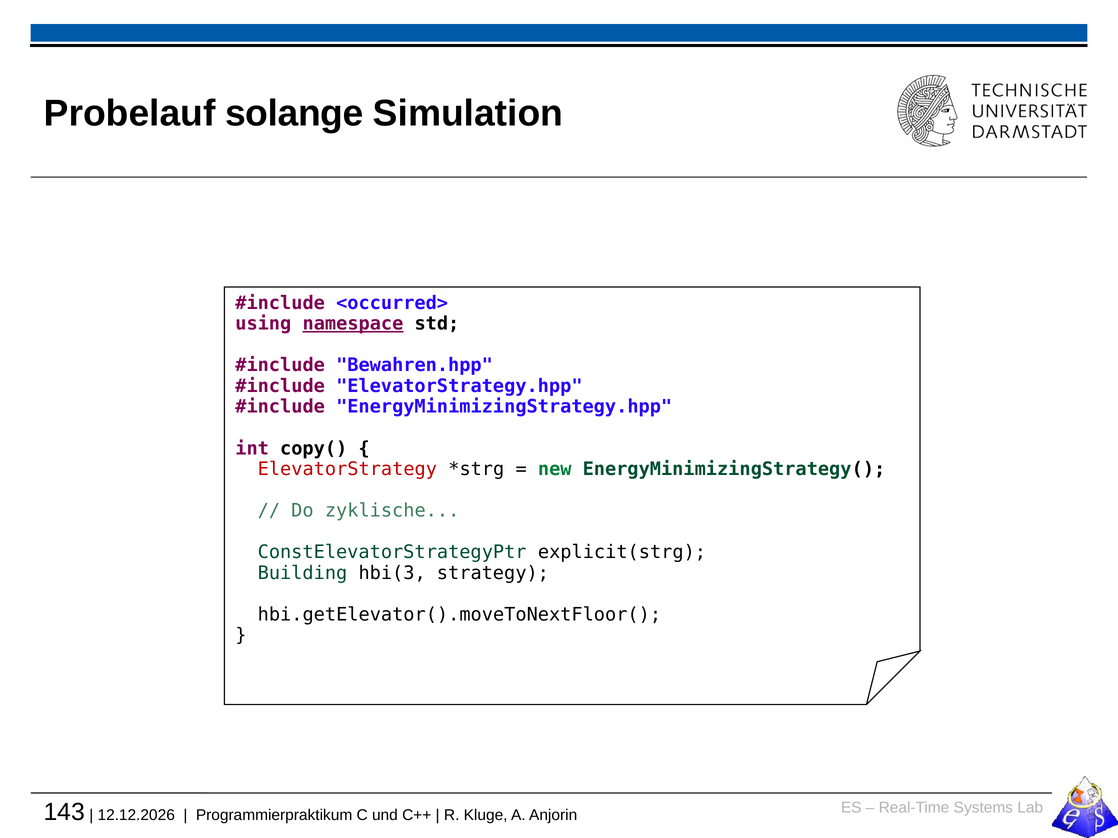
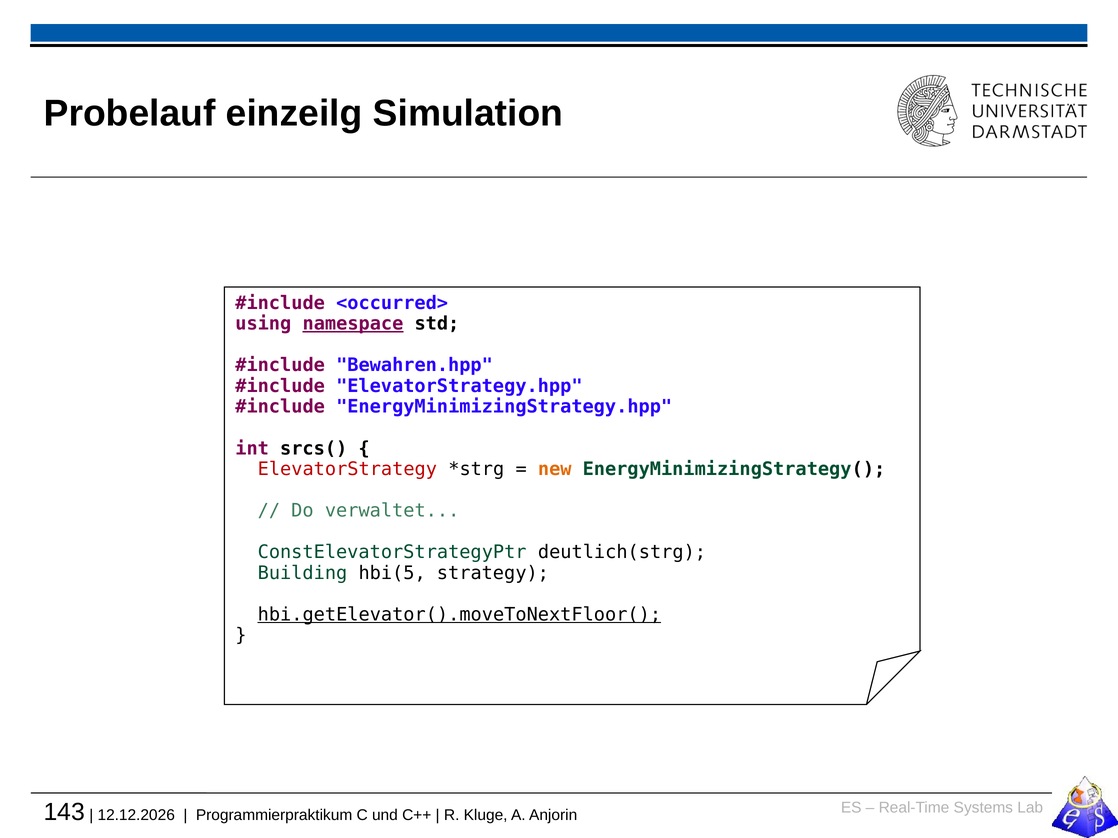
solange: solange -> einzeilg (294, 114)
copy(: copy( -> srcs( (314, 449)
new colour: green -> orange (555, 469)
zyklische: zyklische -> verwaltet (392, 511)
explicit(strg: explicit(strg -> deutlich(strg (622, 553)
hbi(3: hbi(3 -> hbi(5 (392, 573)
hbi.getElevator().moveToNextFloor( underline: none -> present (459, 615)
